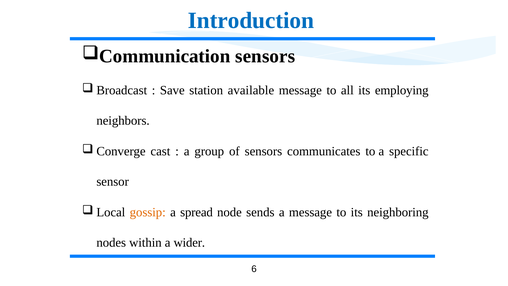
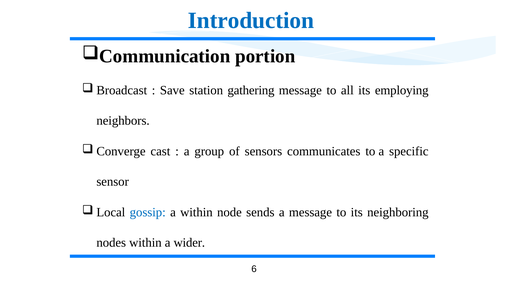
Communication sensors: sensors -> portion (265, 56)
available: available -> gathering (251, 90)
gossip colour: orange -> blue (148, 212)
a spread: spread -> within (196, 212)
